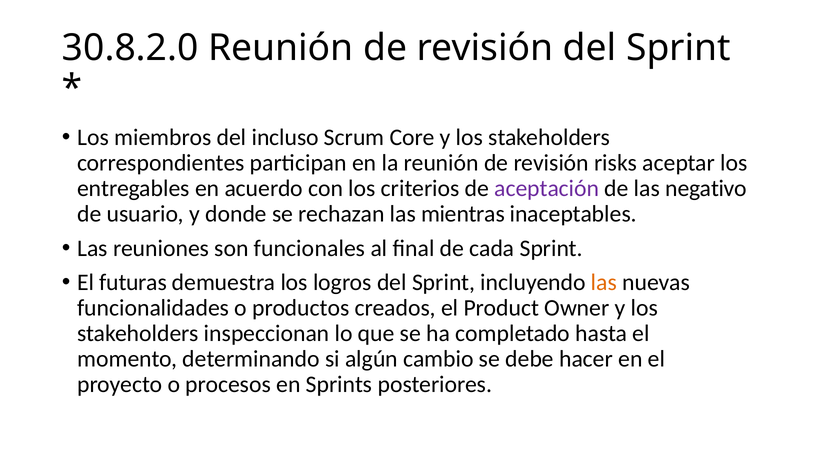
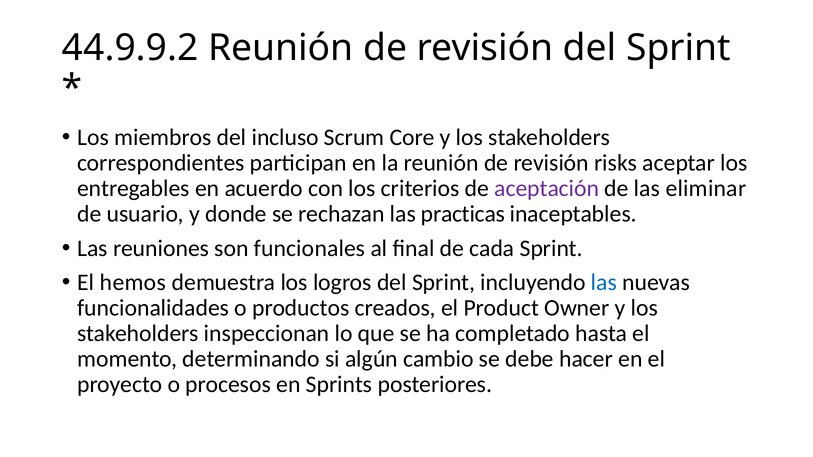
30.8.2.0: 30.8.2.0 -> 44.9.9.2 (130, 48)
negativo: negativo -> eliminar (706, 189)
mientras: mientras -> practicas (463, 214)
futuras: futuras -> hemos (133, 282)
las colour: orange -> blue (604, 282)
